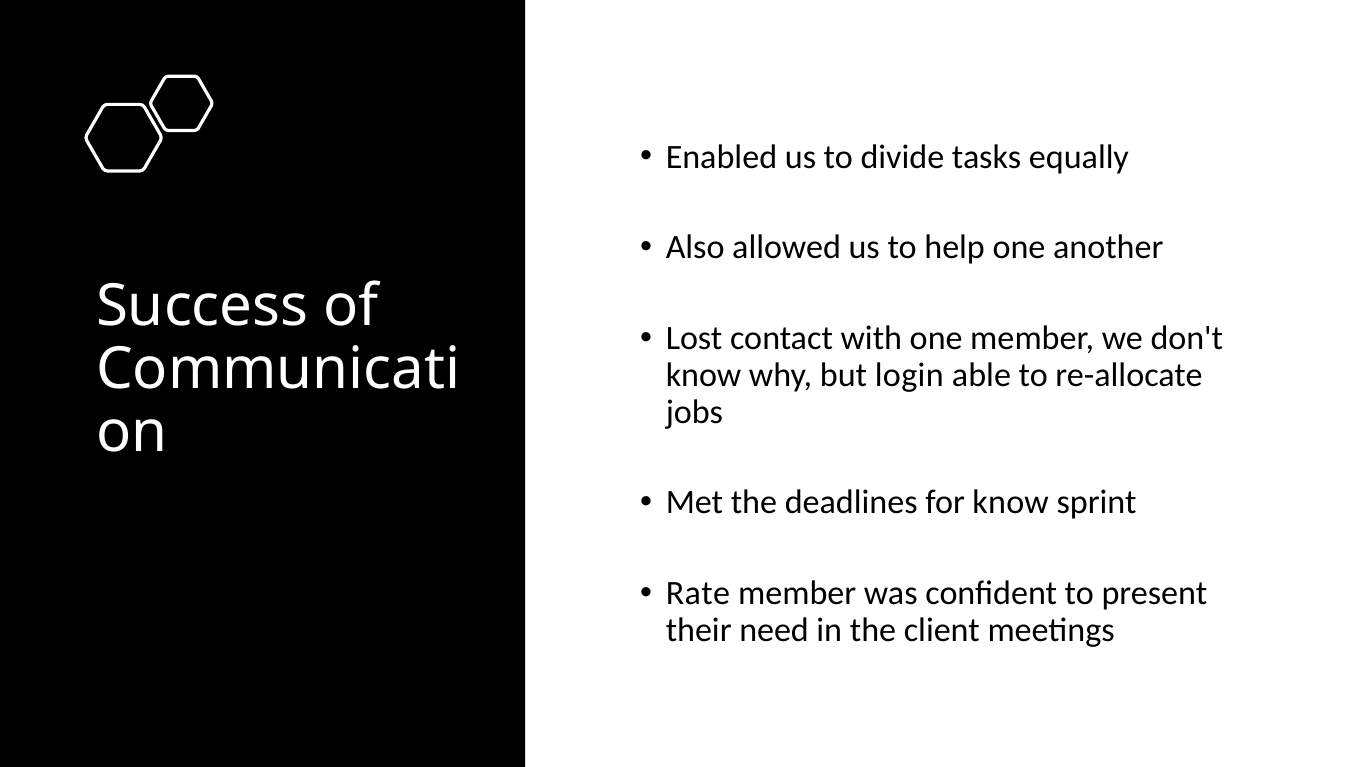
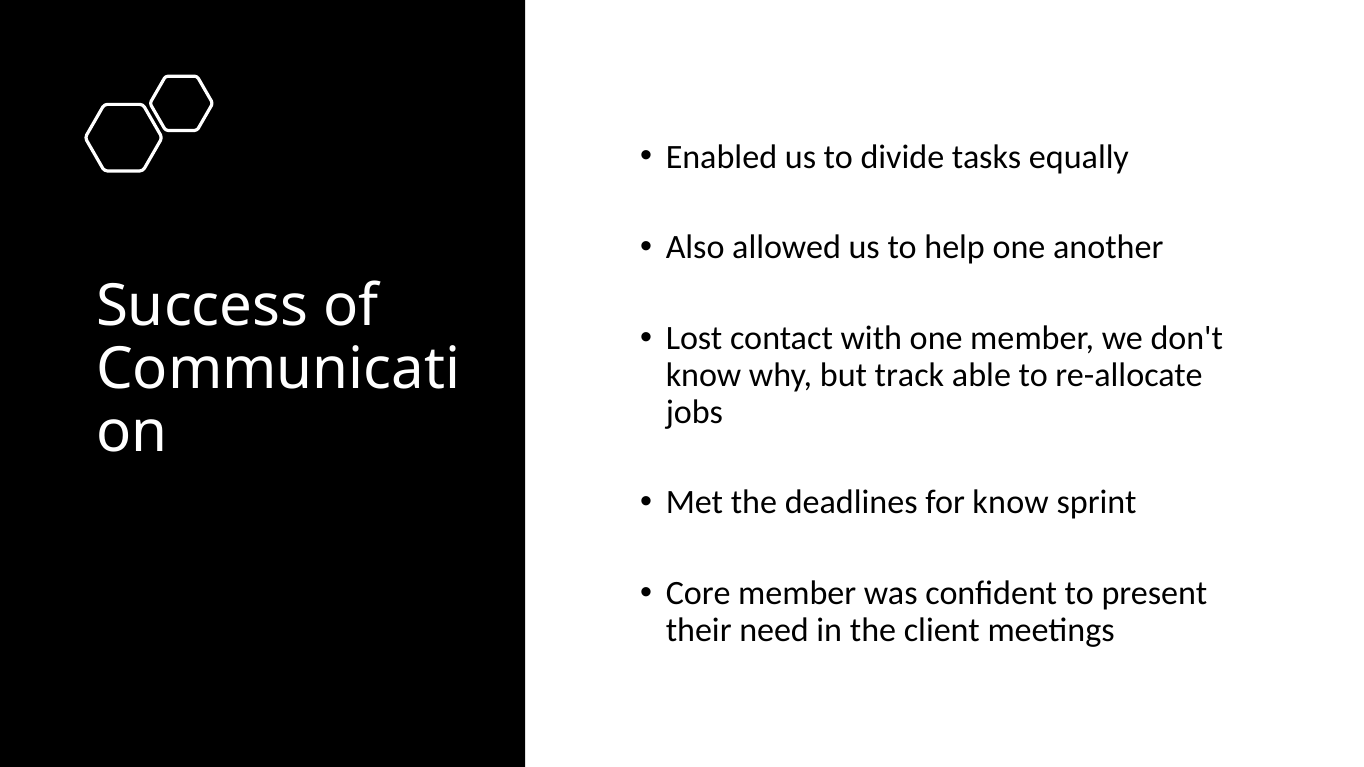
login: login -> track (909, 375)
Rate: Rate -> Core (698, 593)
